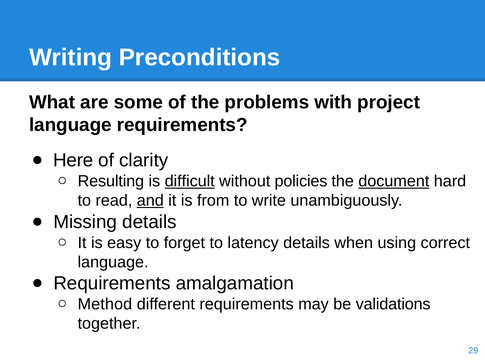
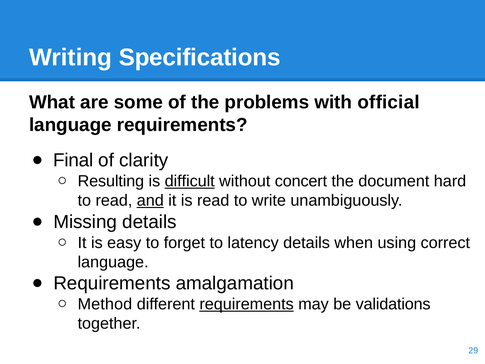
Preconditions: Preconditions -> Specifications (200, 57)
project: project -> official (389, 102)
Here: Here -> Final (73, 160)
policies: policies -> concert (301, 181)
document underline: present -> none (394, 181)
is from: from -> read (213, 200)
requirements underline: none -> present (247, 304)
